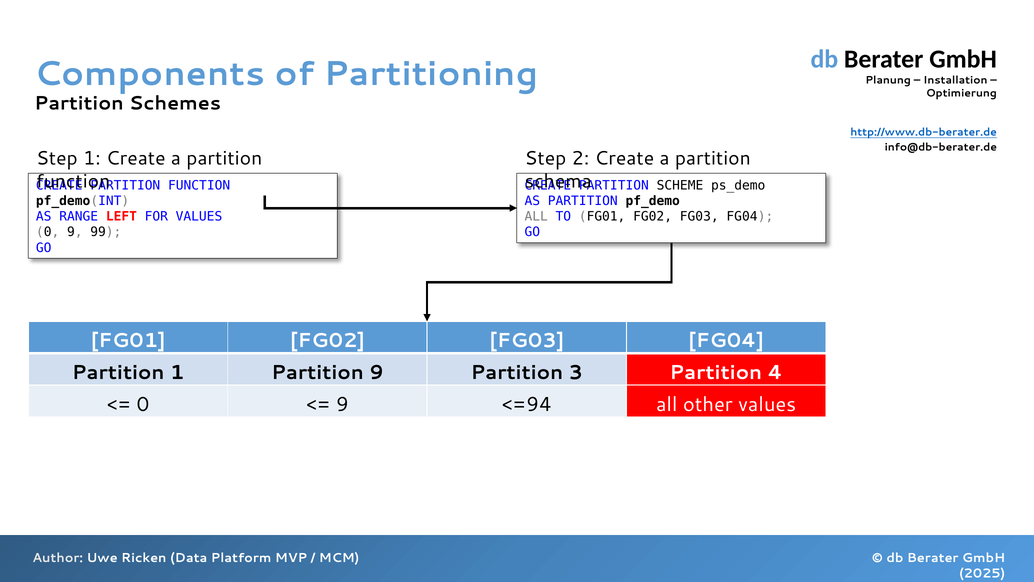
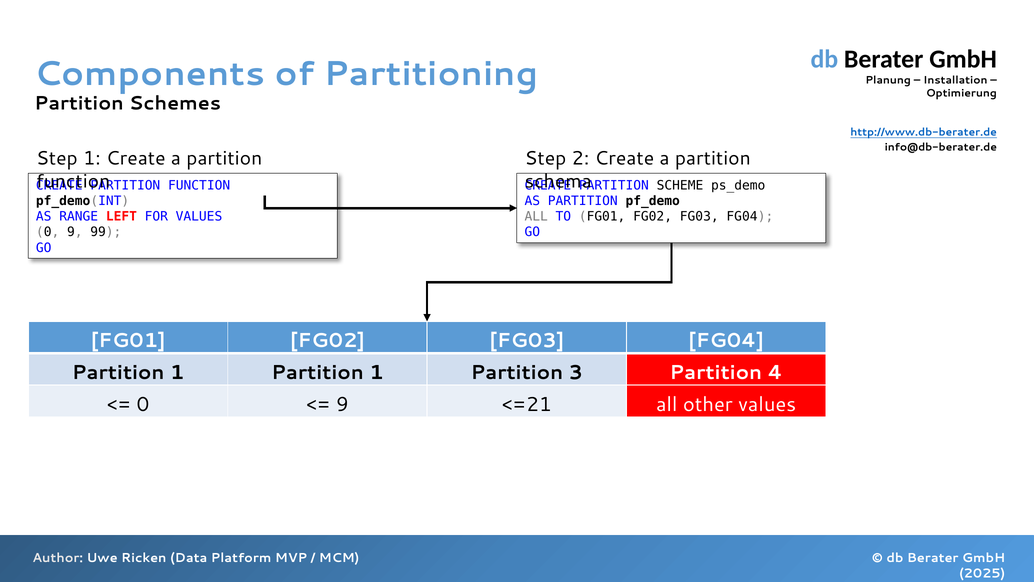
1 Partition 9: 9 -> 1 (376, 372)
<=94: <=94 -> <=21 (527, 404)
